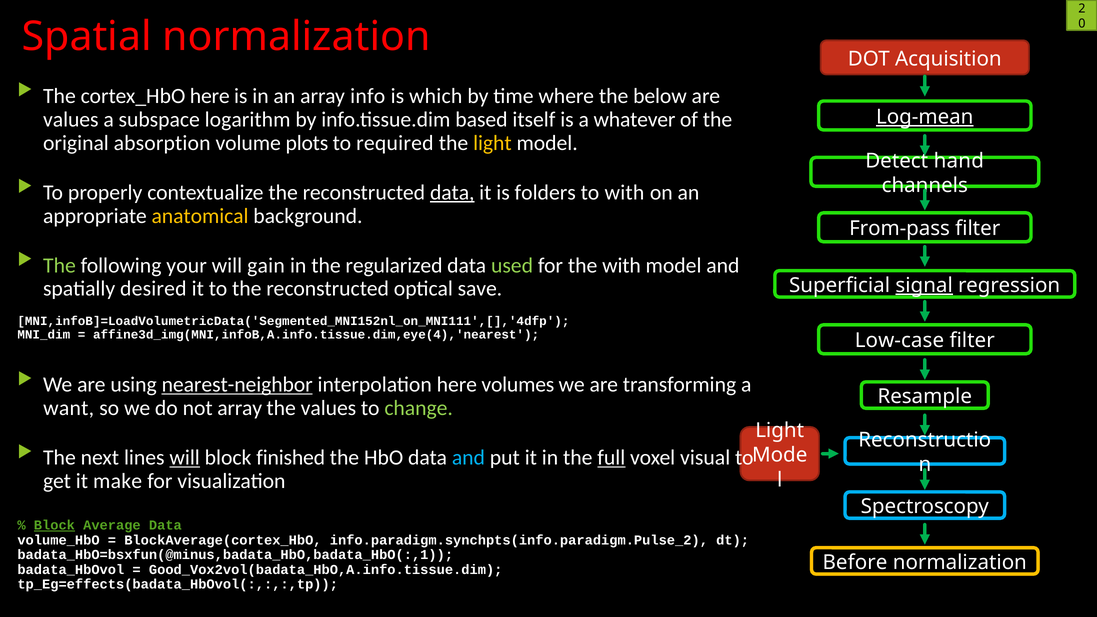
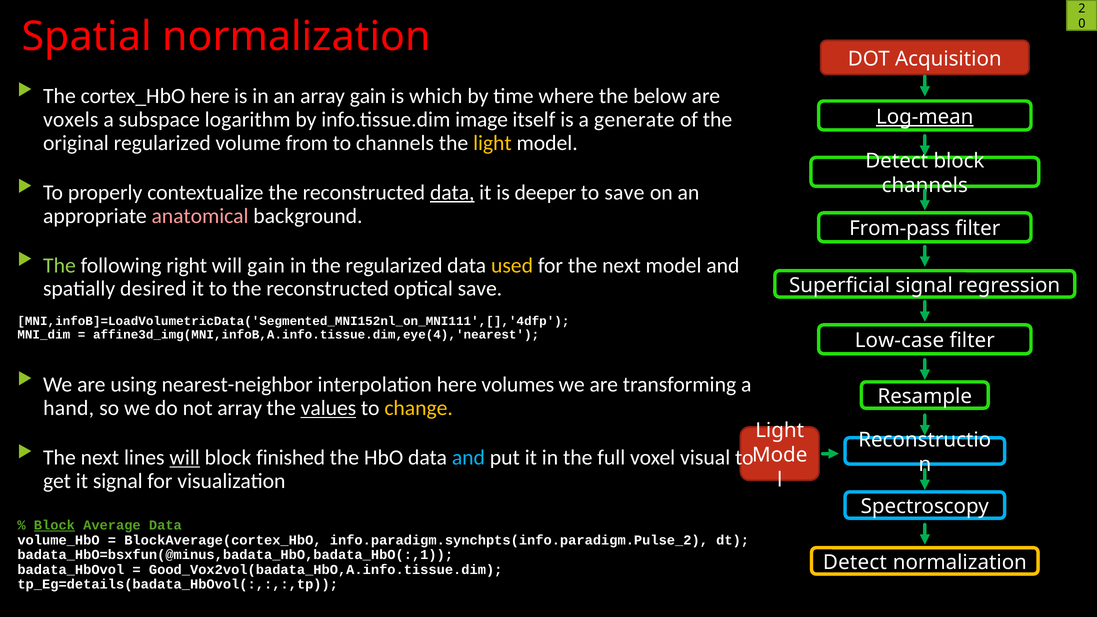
array info: info -> gain (368, 96)
values: values -> voxels (71, 119)
based: based -> image (482, 119)
whatever: whatever -> generate (634, 119)
original absorption: absorption -> regularized (162, 143)
plots: plots -> from (307, 143)
to required: required -> channels (395, 143)
Detect hand: hand -> block (959, 161)
folders: folders -> deeper (545, 192)
to with: with -> save (624, 192)
anatomical colour: yellow -> pink (200, 216)
your: your -> right (187, 265)
used colour: light green -> yellow (512, 265)
for the with: with -> next (621, 265)
signal underline: present -> none (924, 285)
nearest-neighbor underline: present -> none (237, 385)
want: want -> hand (69, 408)
values underline: none -> present (328, 408)
change colour: light green -> yellow (419, 408)
full underline: present -> none (611, 458)
it make: make -> signal (118, 481)
Before: Before -> Detect (855, 562)
tp_Eg=effects(badata_HbOvol(:,:,:,tp: tp_Eg=effects(badata_HbOvol(:,:,:,tp -> tp_Eg=details(badata_HbOvol(:,:,:,tp (178, 584)
